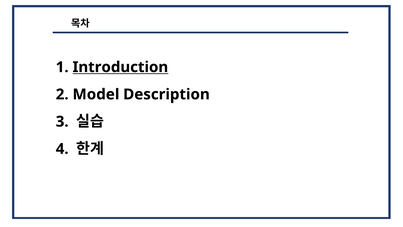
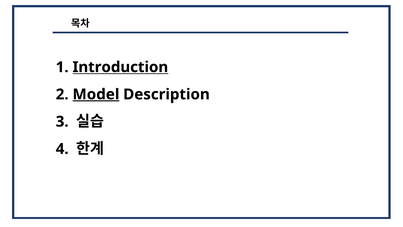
Model underline: none -> present (96, 94)
